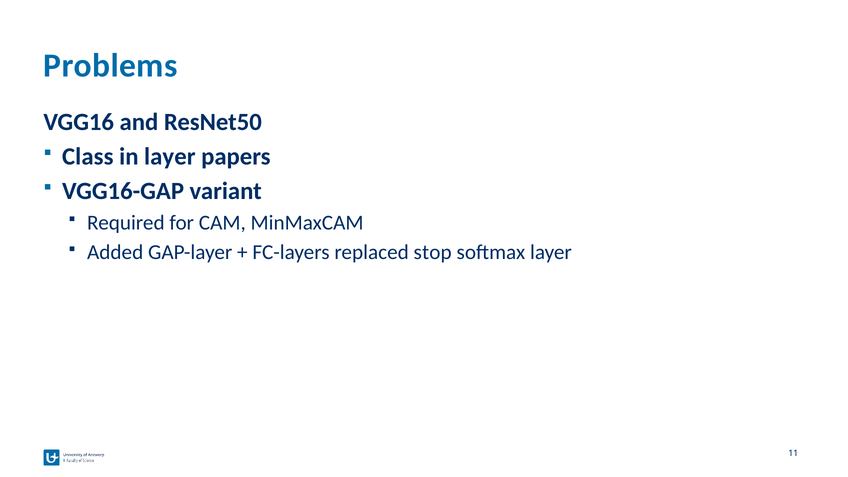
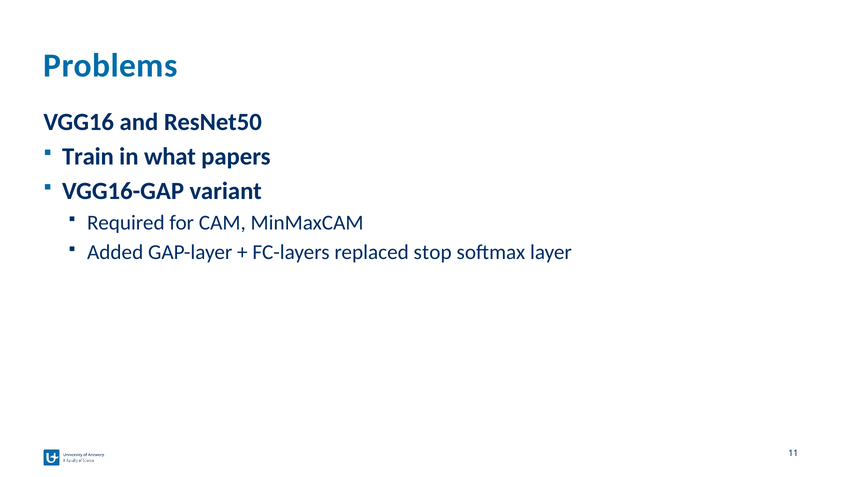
Class: Class -> Train (88, 157)
in layer: layer -> what (170, 157)
